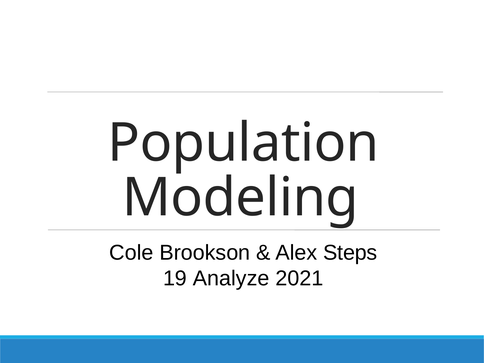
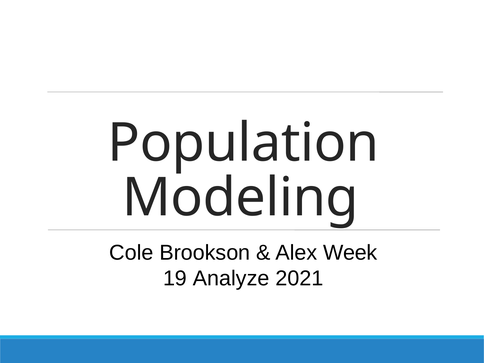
Steps: Steps -> Week (350, 253)
